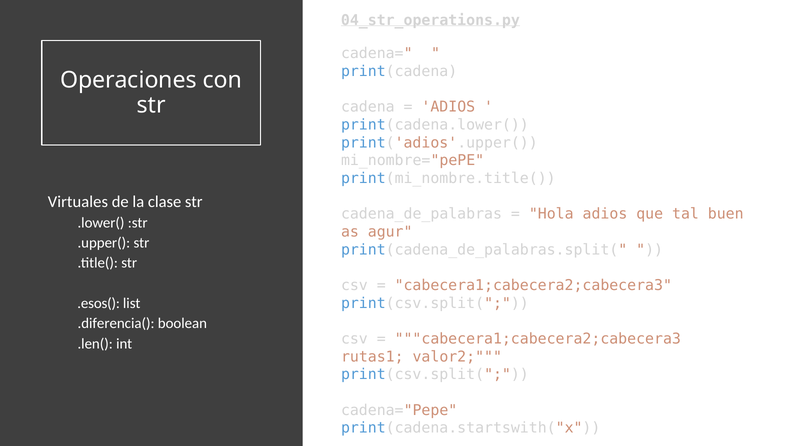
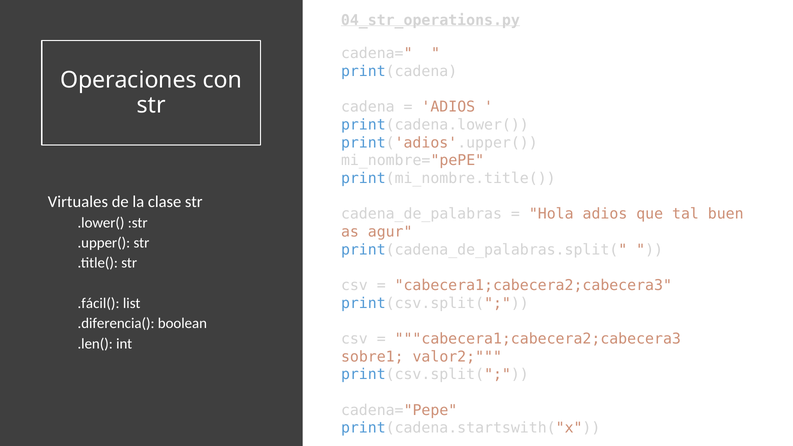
.esos(: .esos( -> .fácil( (99, 303)
rutas1: rutas1 -> sobre1 (372, 357)
